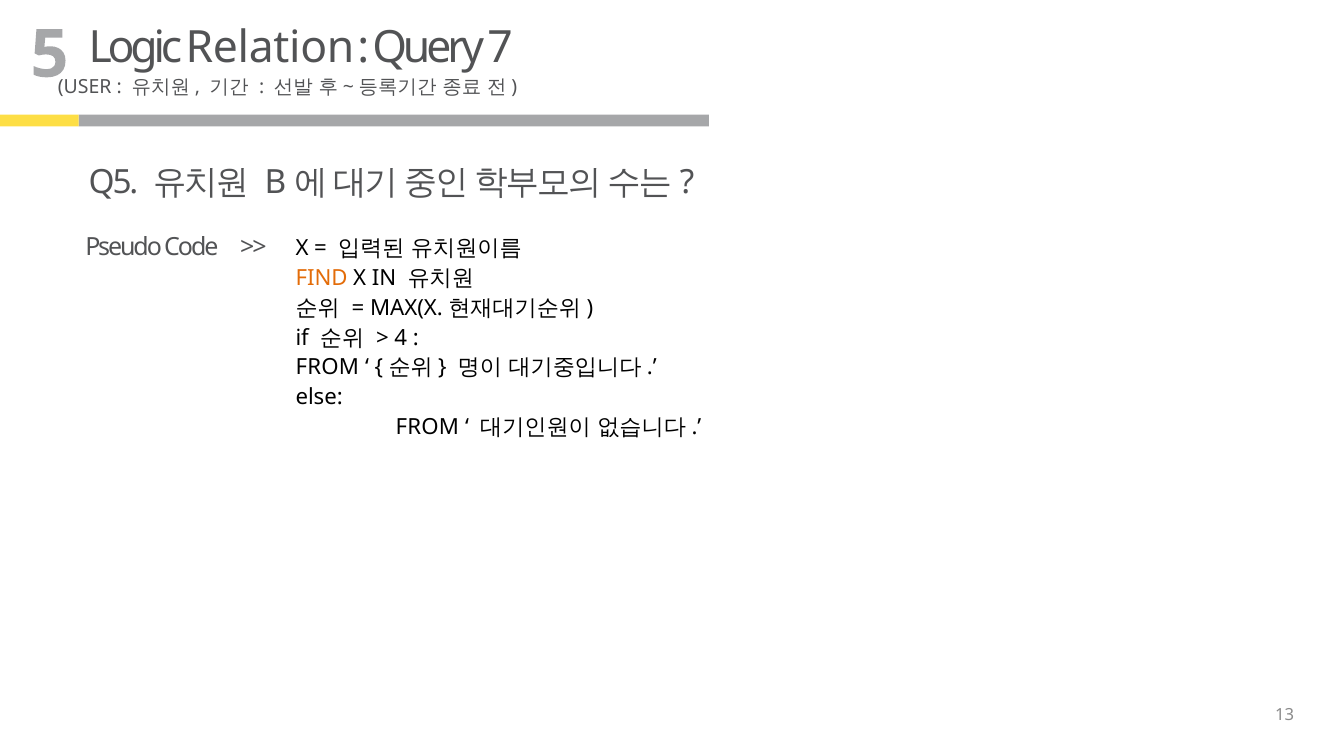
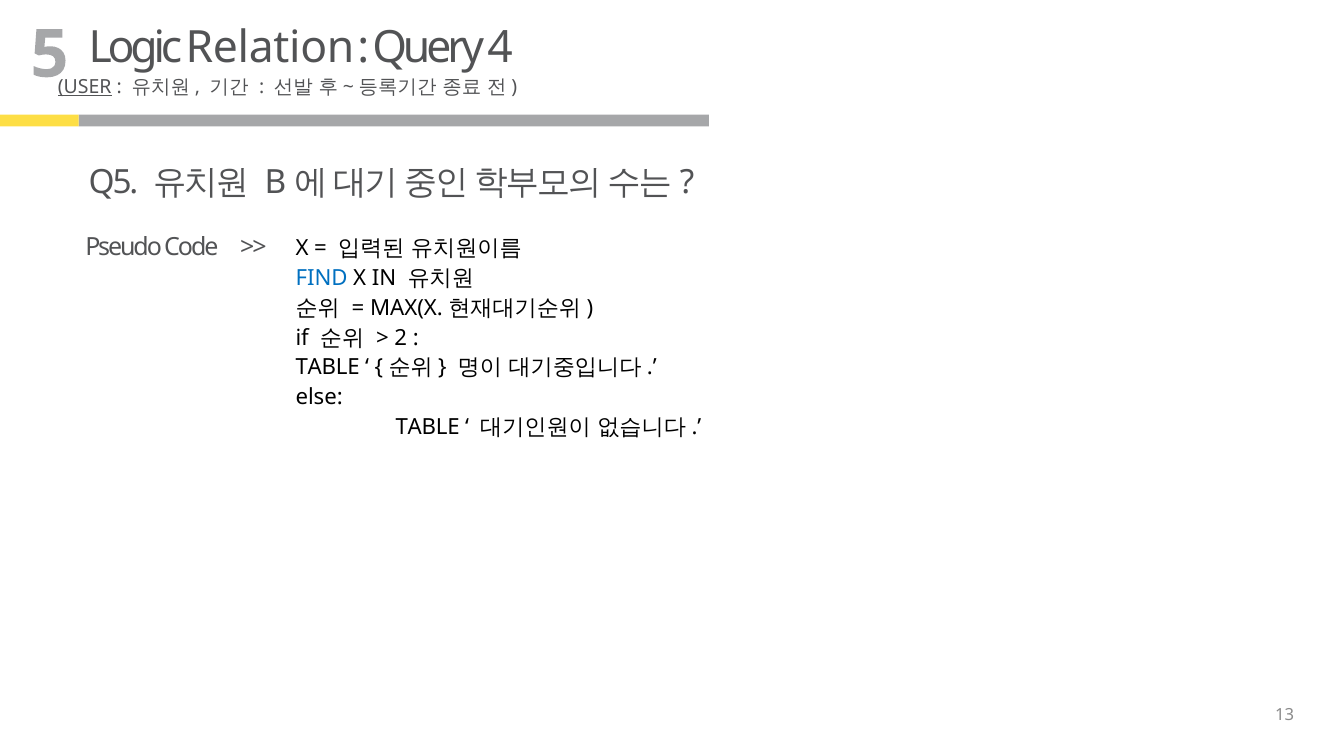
7: 7 -> 4 (500, 48)
USER underline: none -> present (85, 87)
FIND colour: orange -> blue (322, 278)
4: 4 -> 2 (401, 338)
FROM: FROM -> TABLE (328, 368)
FROM: FROM -> TABLE (428, 427)
